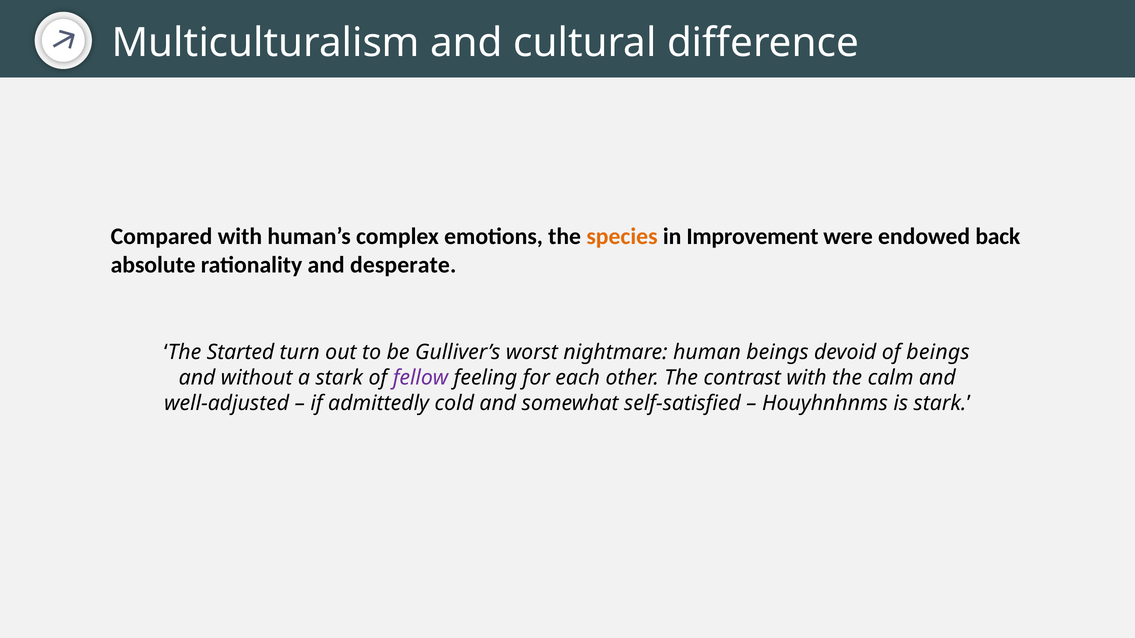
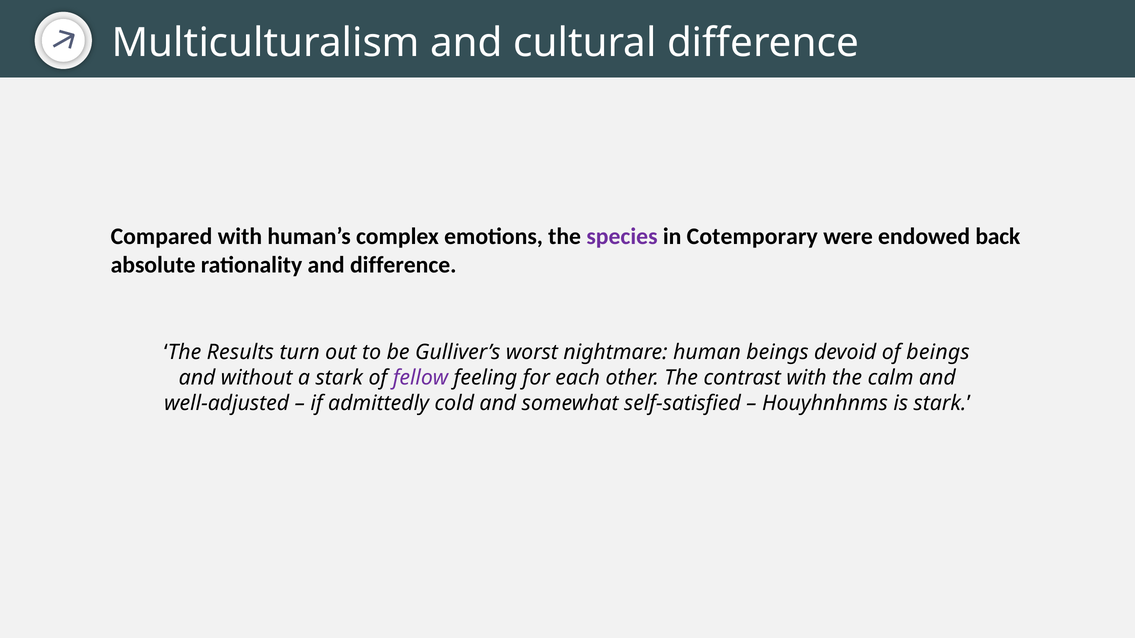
species colour: orange -> purple (622, 237)
Improvement: Improvement -> Cotemporary (752, 237)
and desperate: desperate -> difference (403, 265)
Started: Started -> Results (240, 353)
